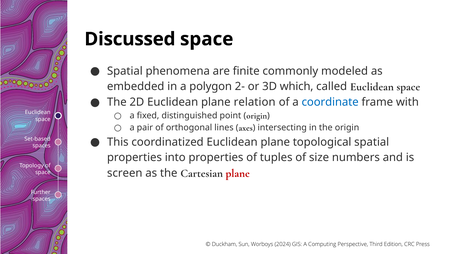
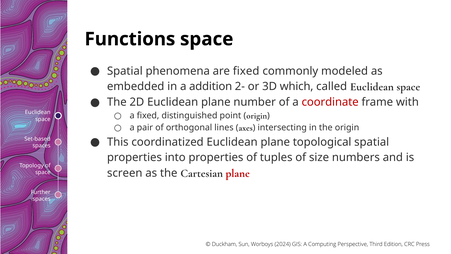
Discussed: Discussed -> Functions (130, 39)
are finite: finite -> fixed (246, 71)
polygon: polygon -> addition (211, 86)
relation: relation -> number (255, 102)
coordinate colour: blue -> red (330, 102)
